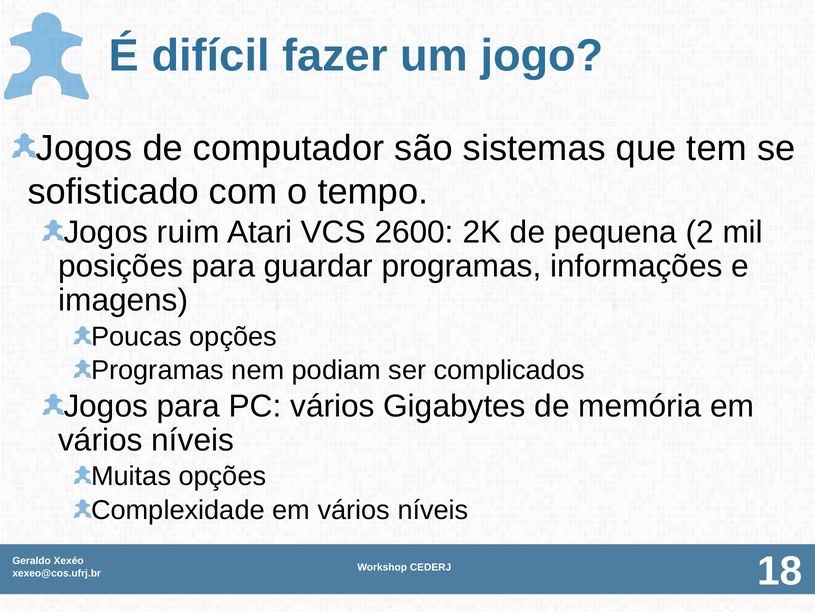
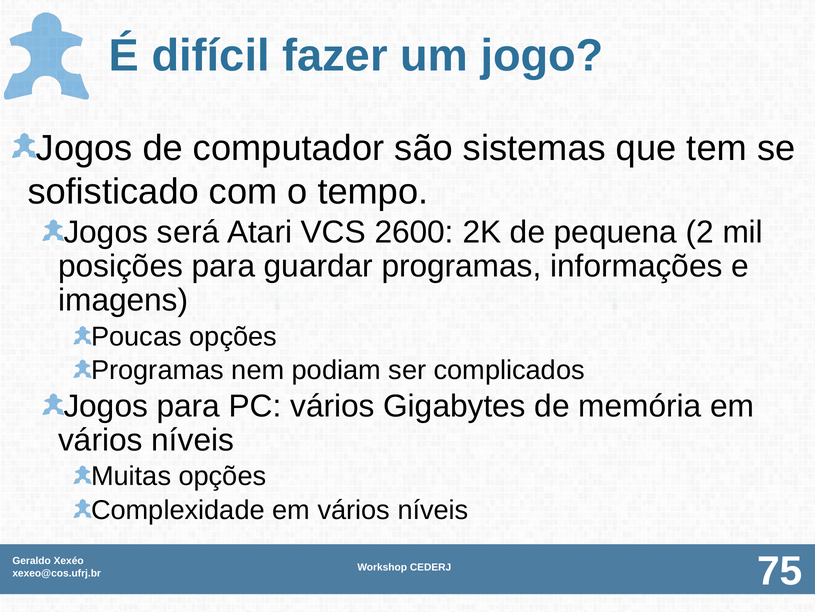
ruim: ruim -> será (188, 232)
18: 18 -> 75 (780, 571)
